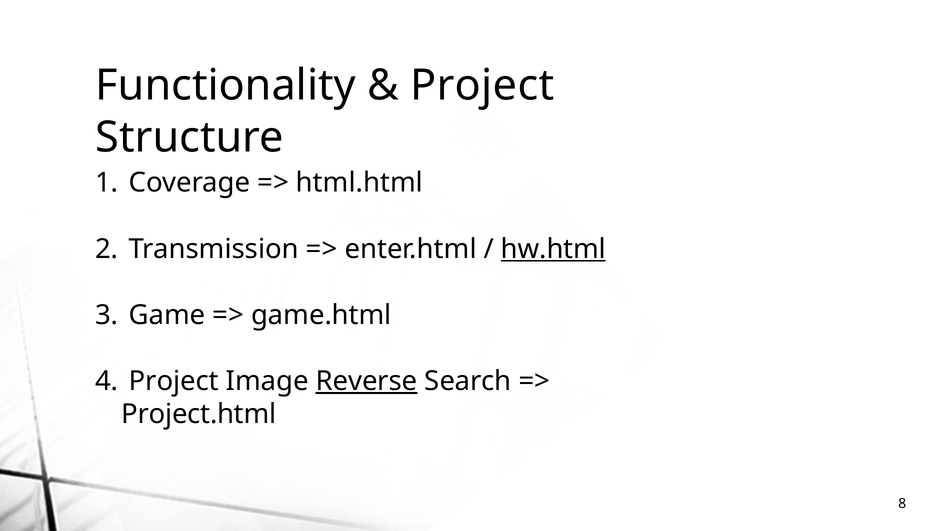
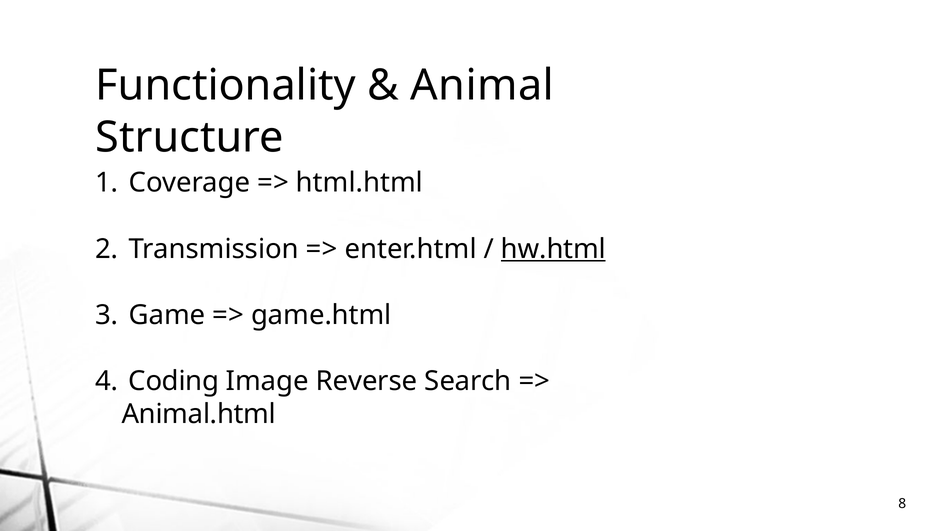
Project: Project -> Animal (482, 86)
Project: Project -> Coding (174, 381)
Reverse underline: present -> none (367, 381)
Project.html: Project.html -> Animal.html (199, 414)
